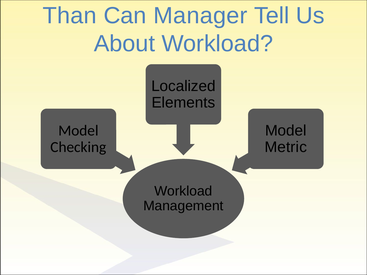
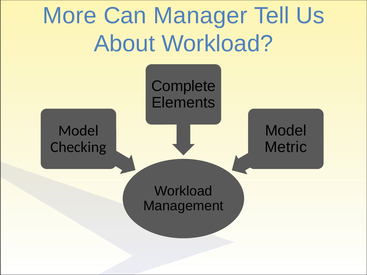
Than: Than -> More (70, 16)
Localized: Localized -> Complete (183, 86)
